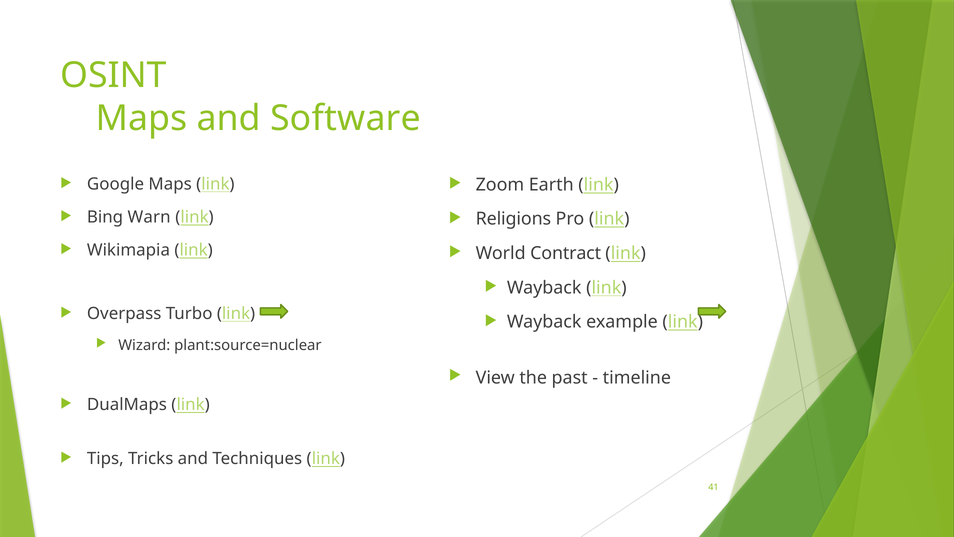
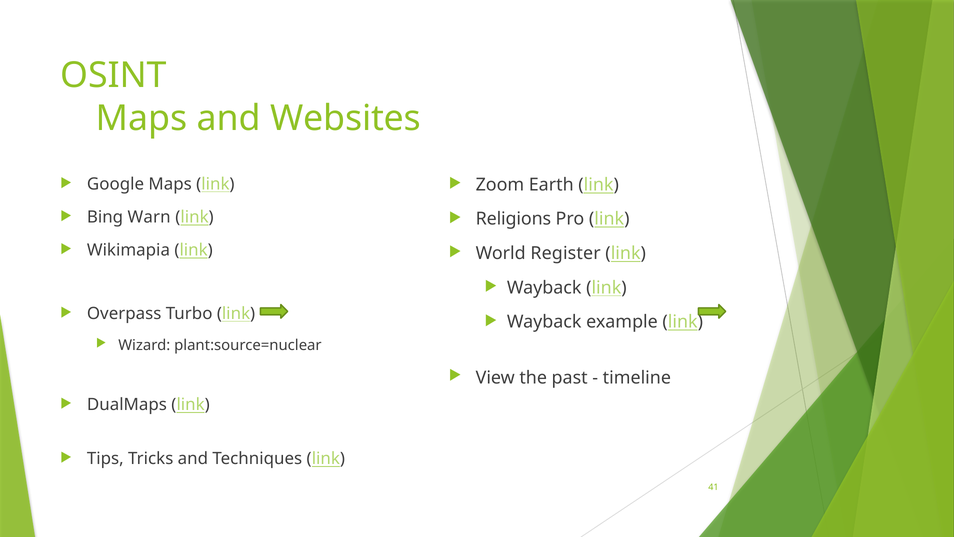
Software: Software -> Websites (346, 118)
Contract: Contract -> Register (566, 253)
